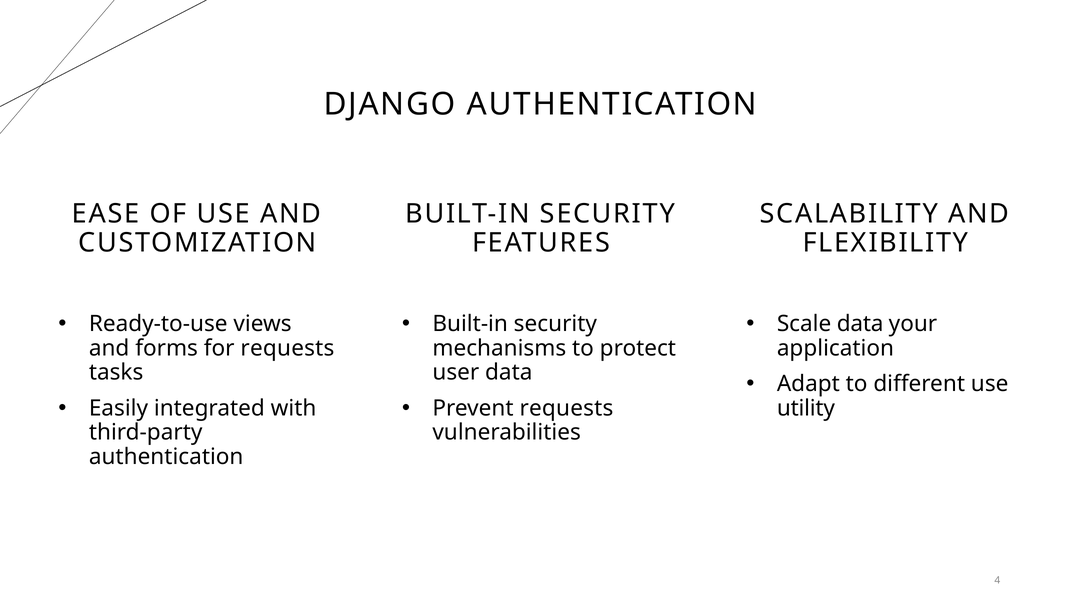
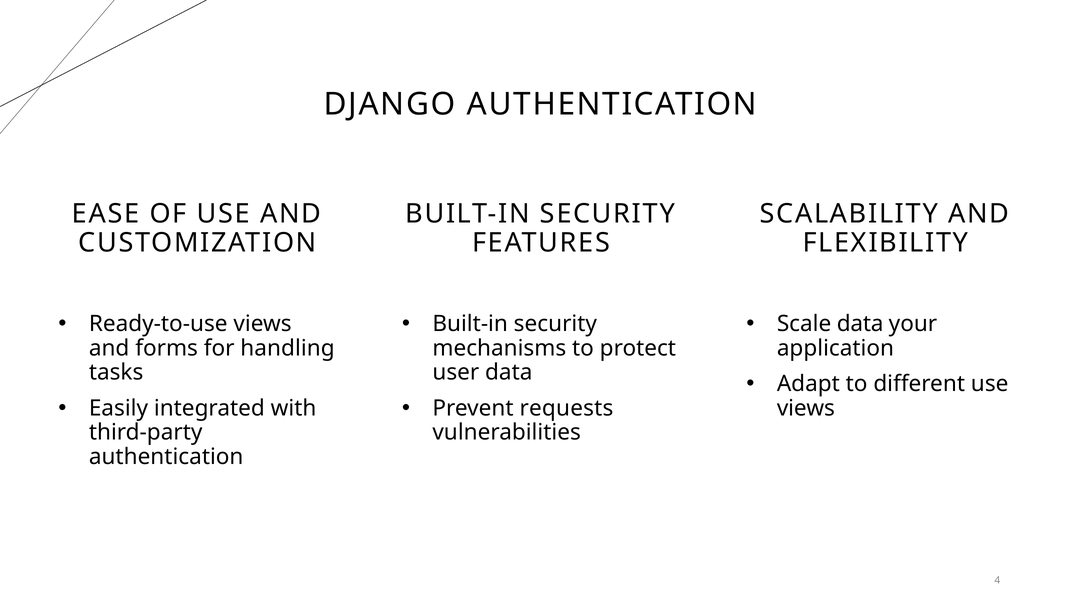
for requests: requests -> handling (288, 348)
utility: utility -> views (806, 408)
